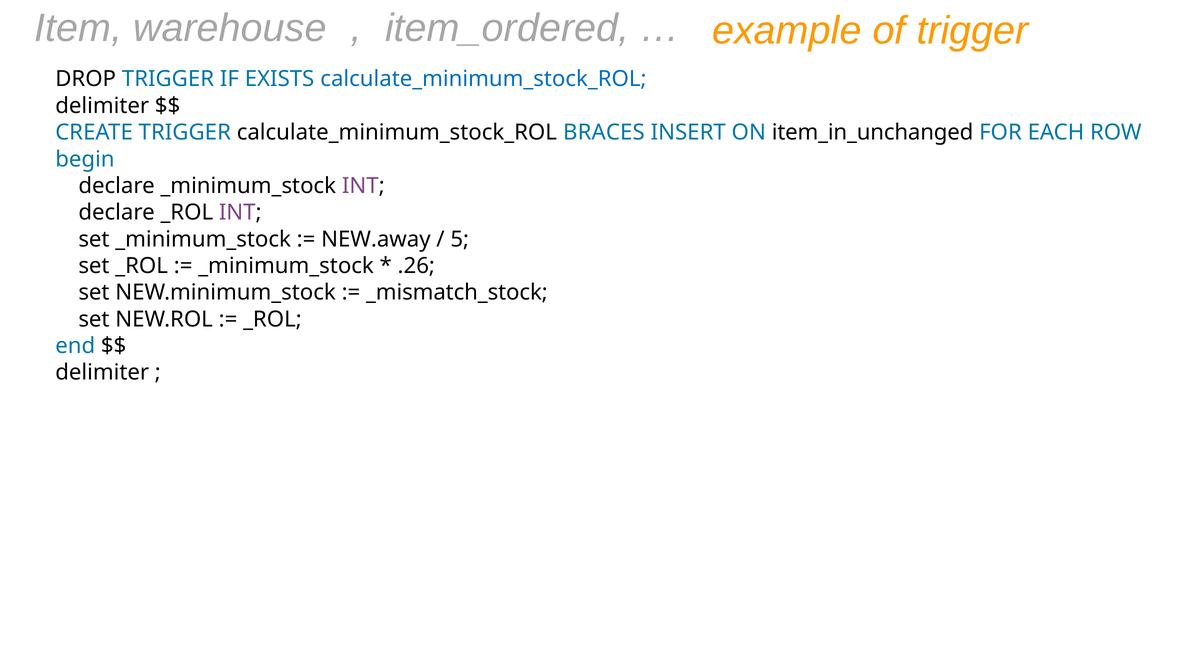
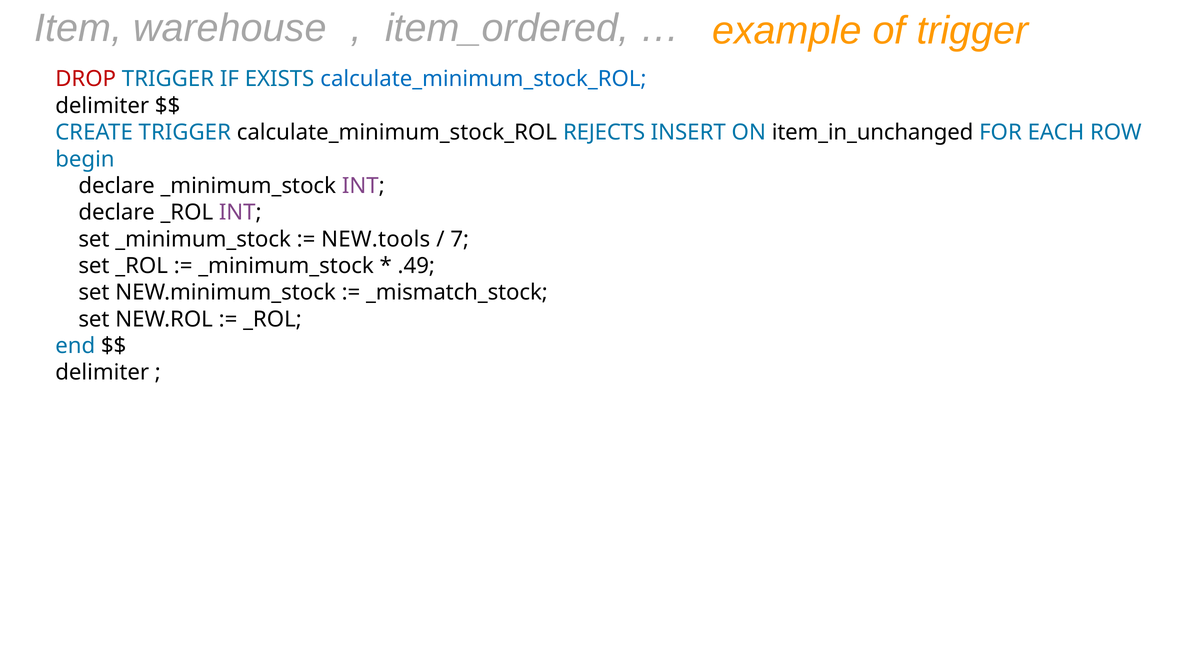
DROP colour: black -> red (86, 79)
BRACES: BRACES -> REJECTS (604, 133)
NEW.away: NEW.away -> NEW.tools (376, 239)
5: 5 -> 7 (460, 239)
.26: .26 -> .49 (416, 266)
